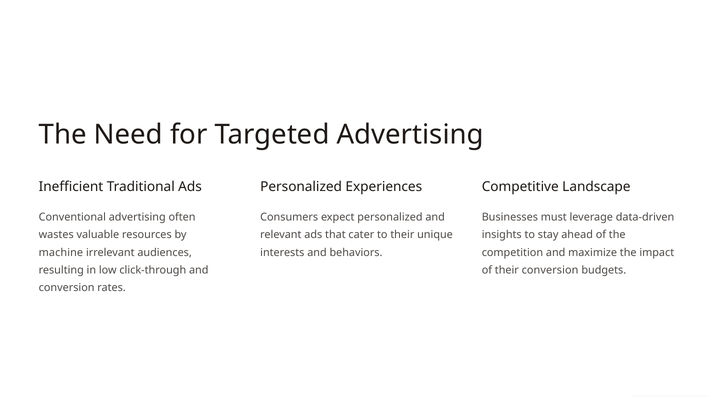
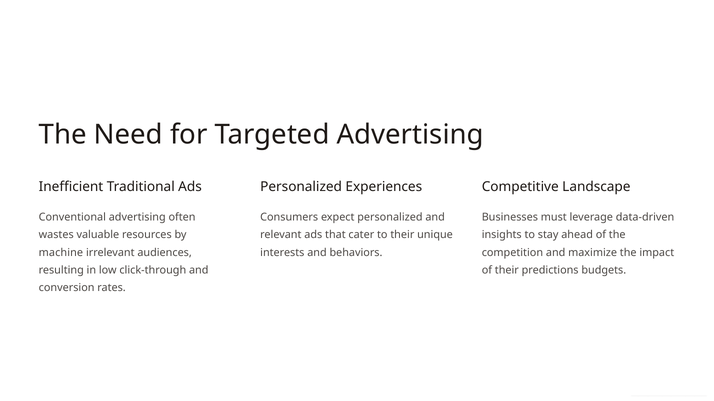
their conversion: conversion -> predictions (550, 271)
